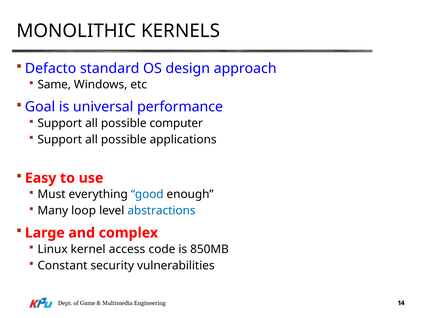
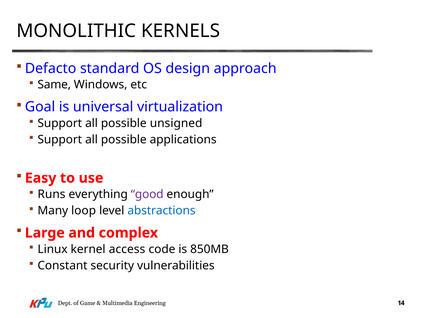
performance: performance -> virtualization (180, 107)
computer: computer -> unsigned (176, 123)
Must: Must -> Runs (52, 194)
good colour: blue -> purple (147, 194)
